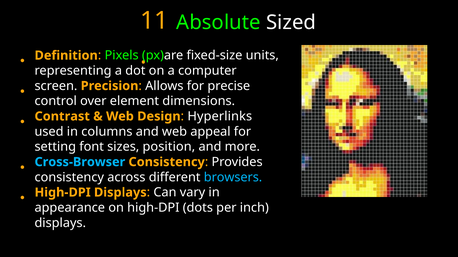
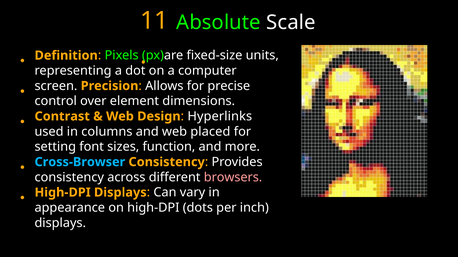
Sized: Sized -> Scale (291, 22)
appeal: appeal -> placed (210, 132)
position: position -> function (169, 147)
browsers colour: light blue -> pink (233, 178)
